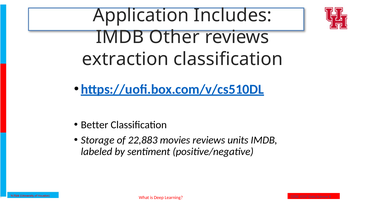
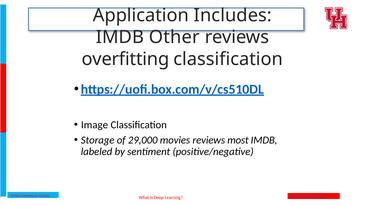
extraction: extraction -> overfitting (125, 59)
Better: Better -> Image (95, 125)
22,883: 22,883 -> 29,000 (143, 140)
units: units -> most (238, 140)
